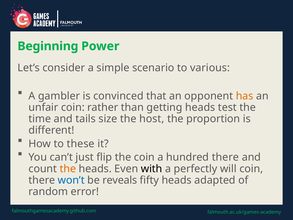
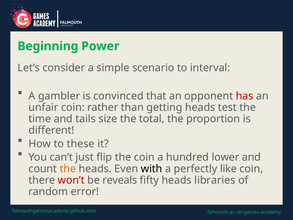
various: various -> interval (210, 68)
has colour: orange -> red (245, 96)
host: host -> total (152, 119)
hundred there: there -> lower (225, 157)
will: will -> like (228, 169)
won’t colour: blue -> red (71, 180)
adapted: adapted -> libraries (215, 180)
